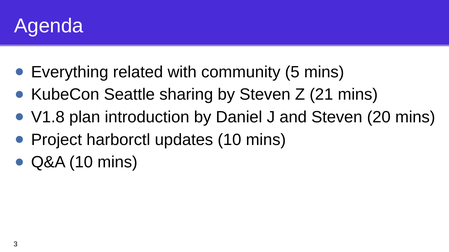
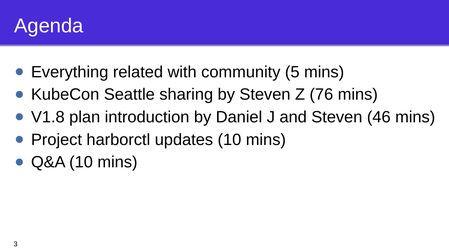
21: 21 -> 76 (321, 95)
20: 20 -> 46 (379, 117)
